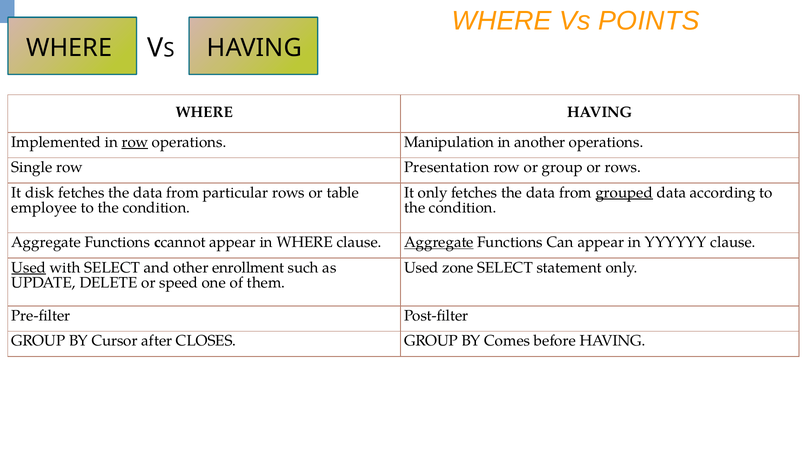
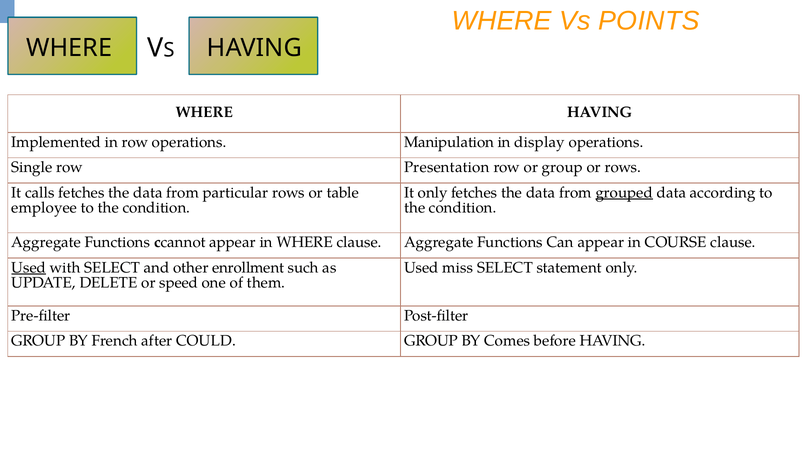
row underline: present -> none (135, 142)
another: another -> display (540, 142)
disk: disk -> calls (40, 193)
Aggregate underline: present -> none (439, 242)
YYYYYY: YYYYYY -> COURSE (676, 242)
zone: zone -> miss (458, 267)
Cursor: Cursor -> French (115, 341)
CLOSES: CLOSES -> COULD (206, 341)
